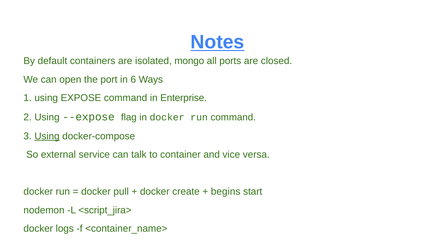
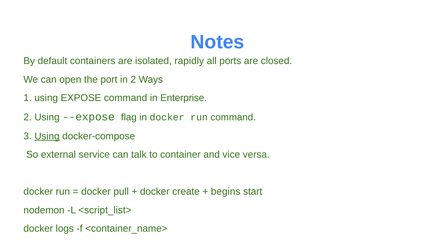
Notes underline: present -> none (218, 42)
mongo: mongo -> rapidly (189, 61)
in 6: 6 -> 2 (133, 79)
<script_jira>: <script_jira> -> <script_list> (105, 210)
